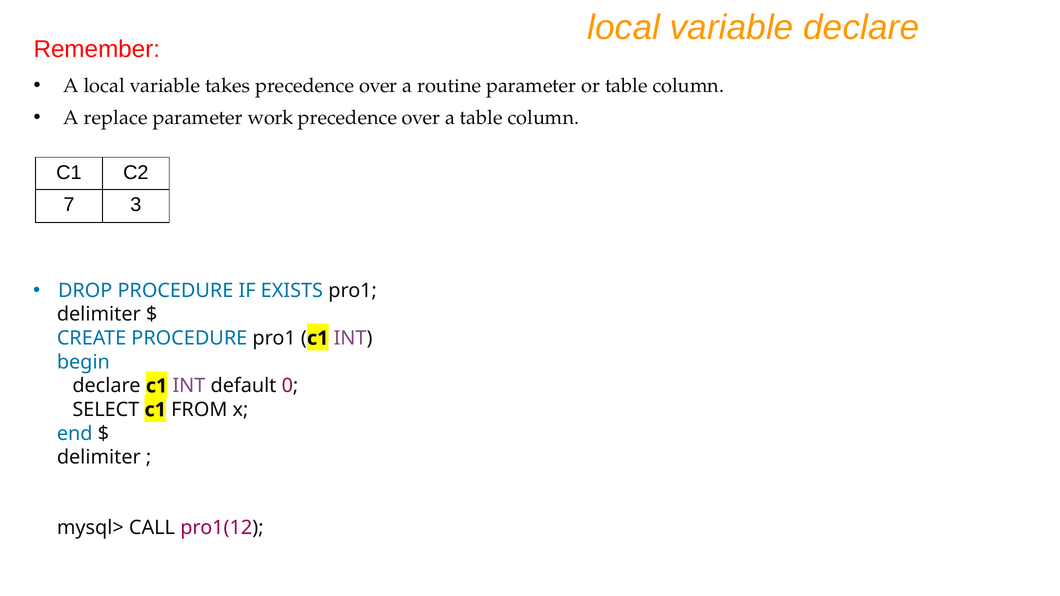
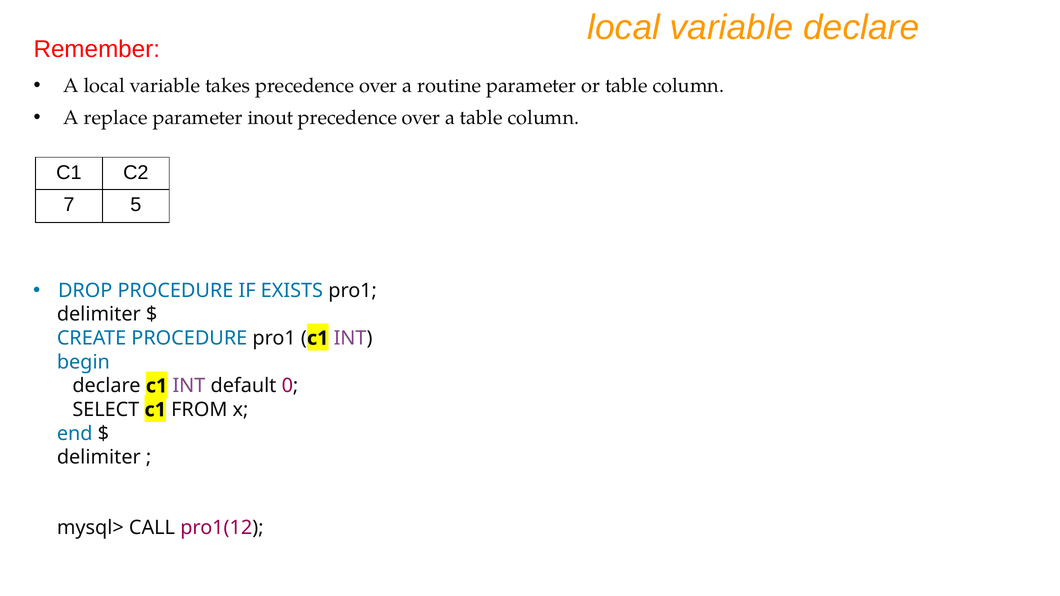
work: work -> inout (271, 118)
3: 3 -> 5 (136, 205)
